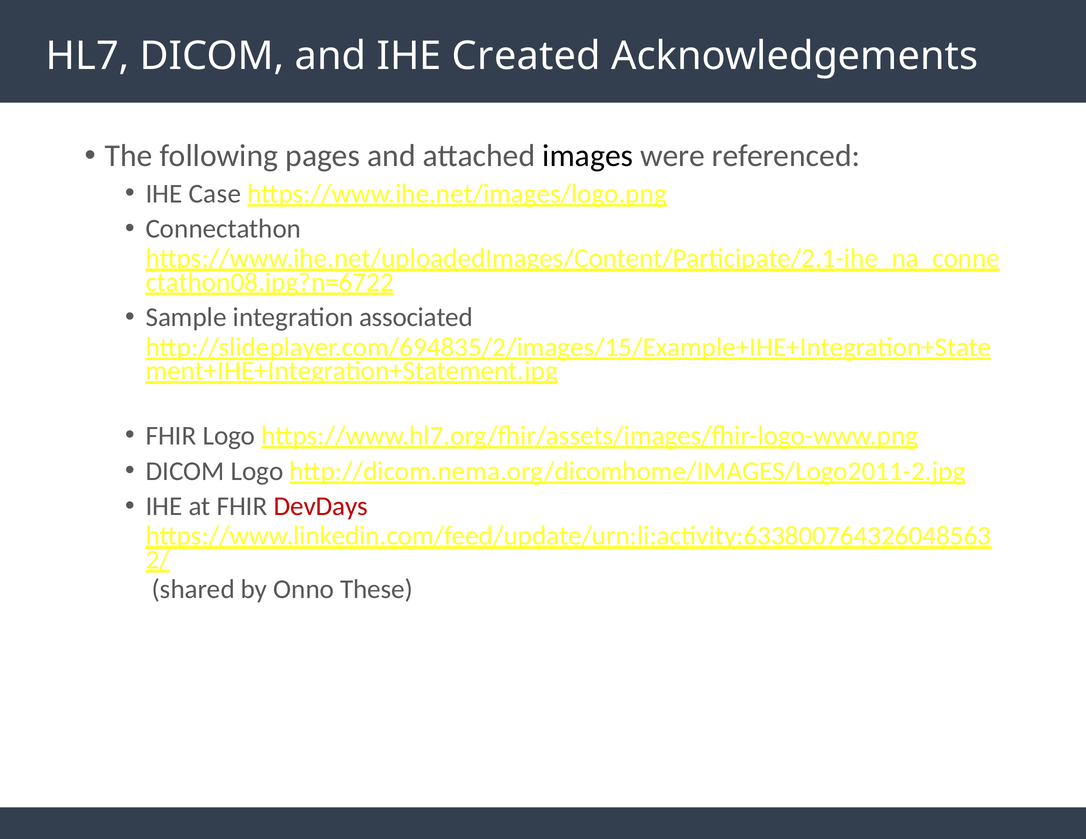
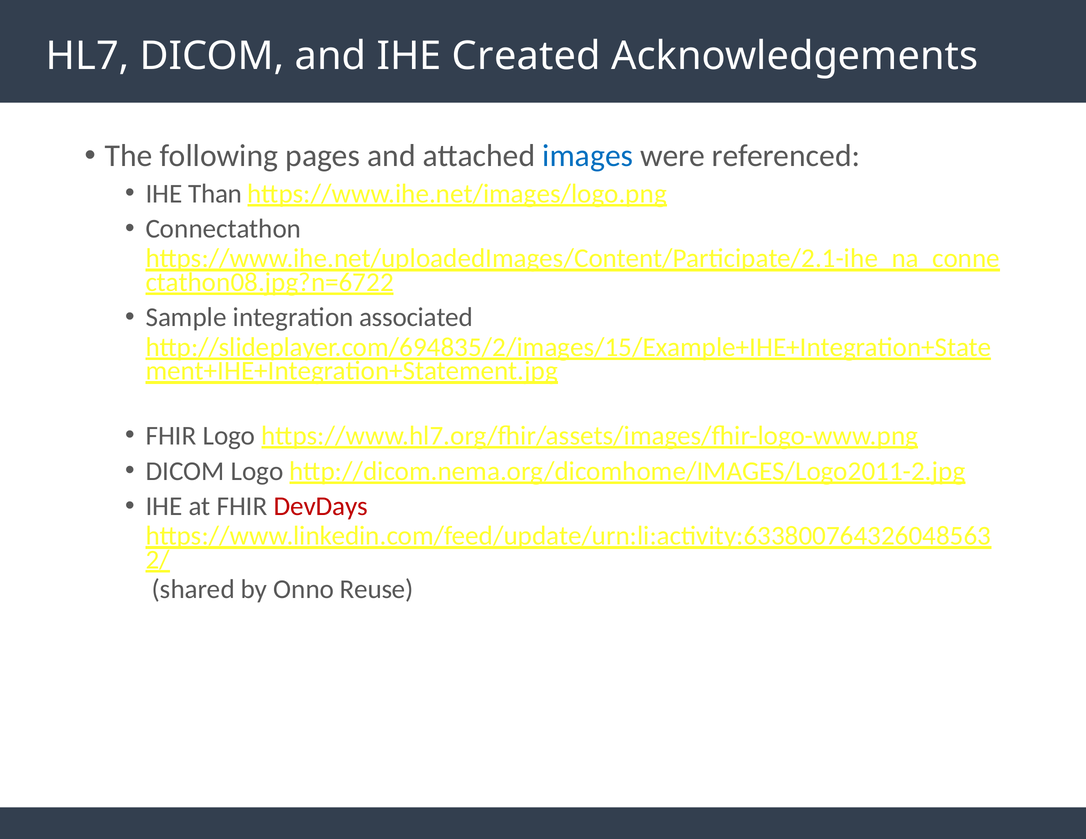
images colour: black -> blue (588, 156)
Case: Case -> Than (215, 194)
These: These -> Reuse (377, 589)
